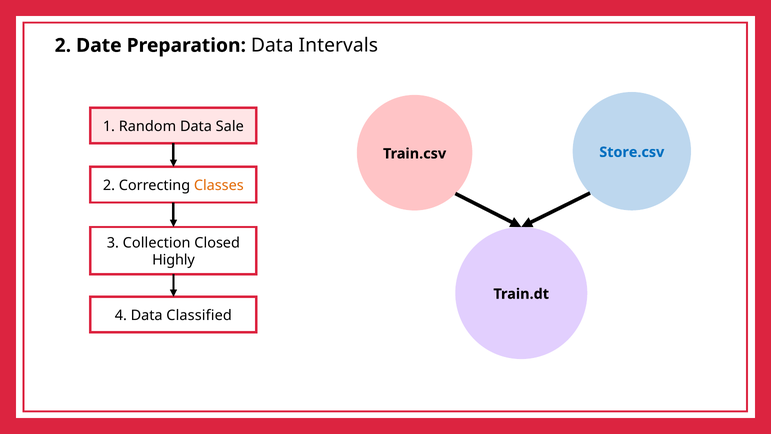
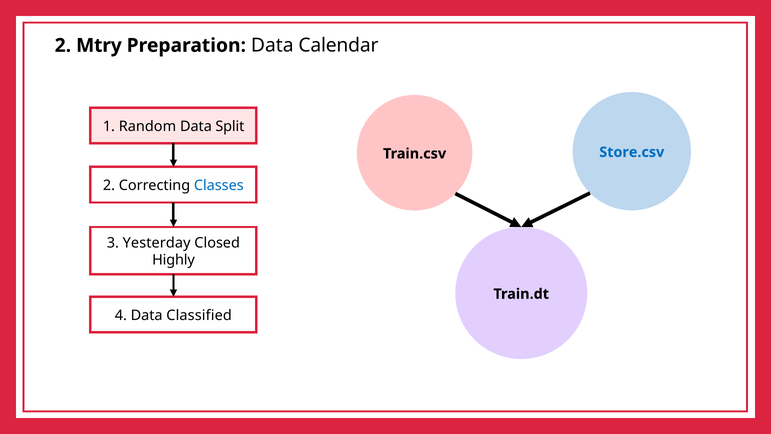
Date: Date -> Mtry (99, 45)
Intervals: Intervals -> Calendar (338, 45)
Sale: Sale -> Split (230, 126)
Classes colour: orange -> blue (219, 186)
Collection: Collection -> Yesterday (157, 243)
